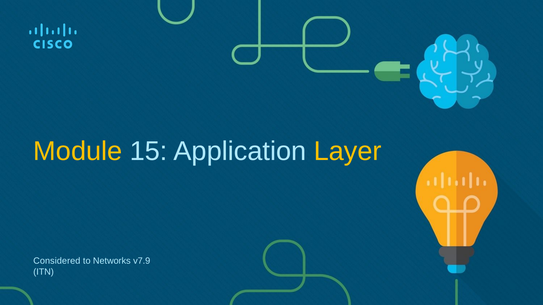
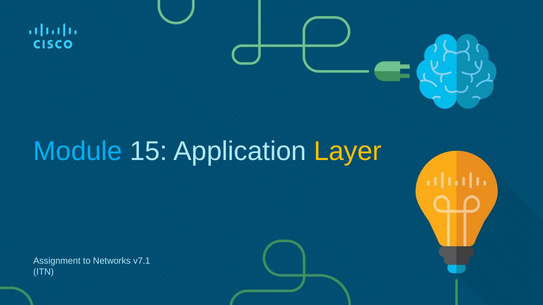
Module colour: yellow -> light blue (78, 152)
Considered: Considered -> Assignment (57, 261)
v7.9: v7.9 -> v7.1 (142, 261)
